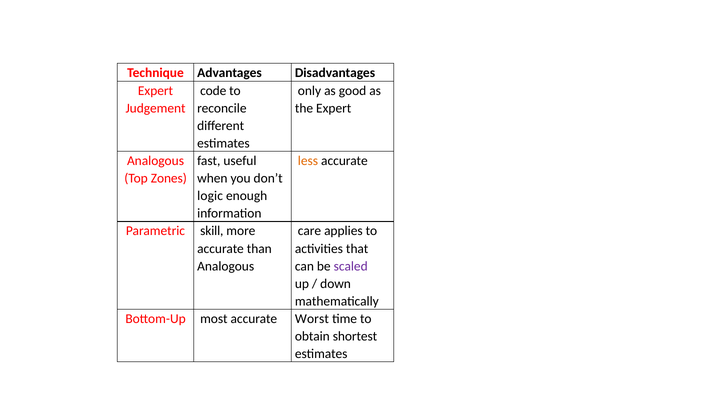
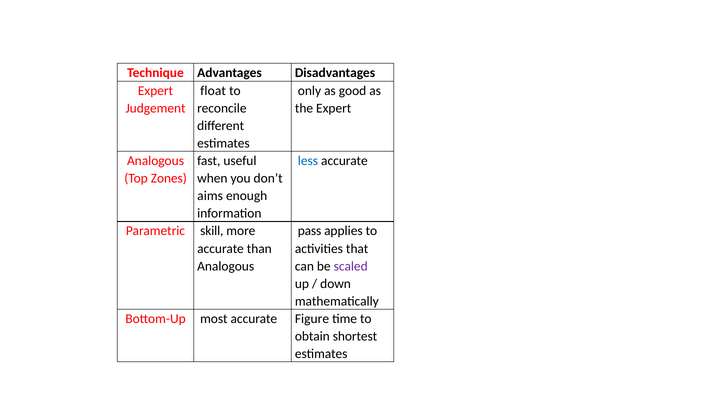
code: code -> float (213, 91)
less colour: orange -> blue (308, 161)
logic: logic -> aims (210, 196)
care: care -> pass (310, 231)
Worst: Worst -> Figure (312, 319)
